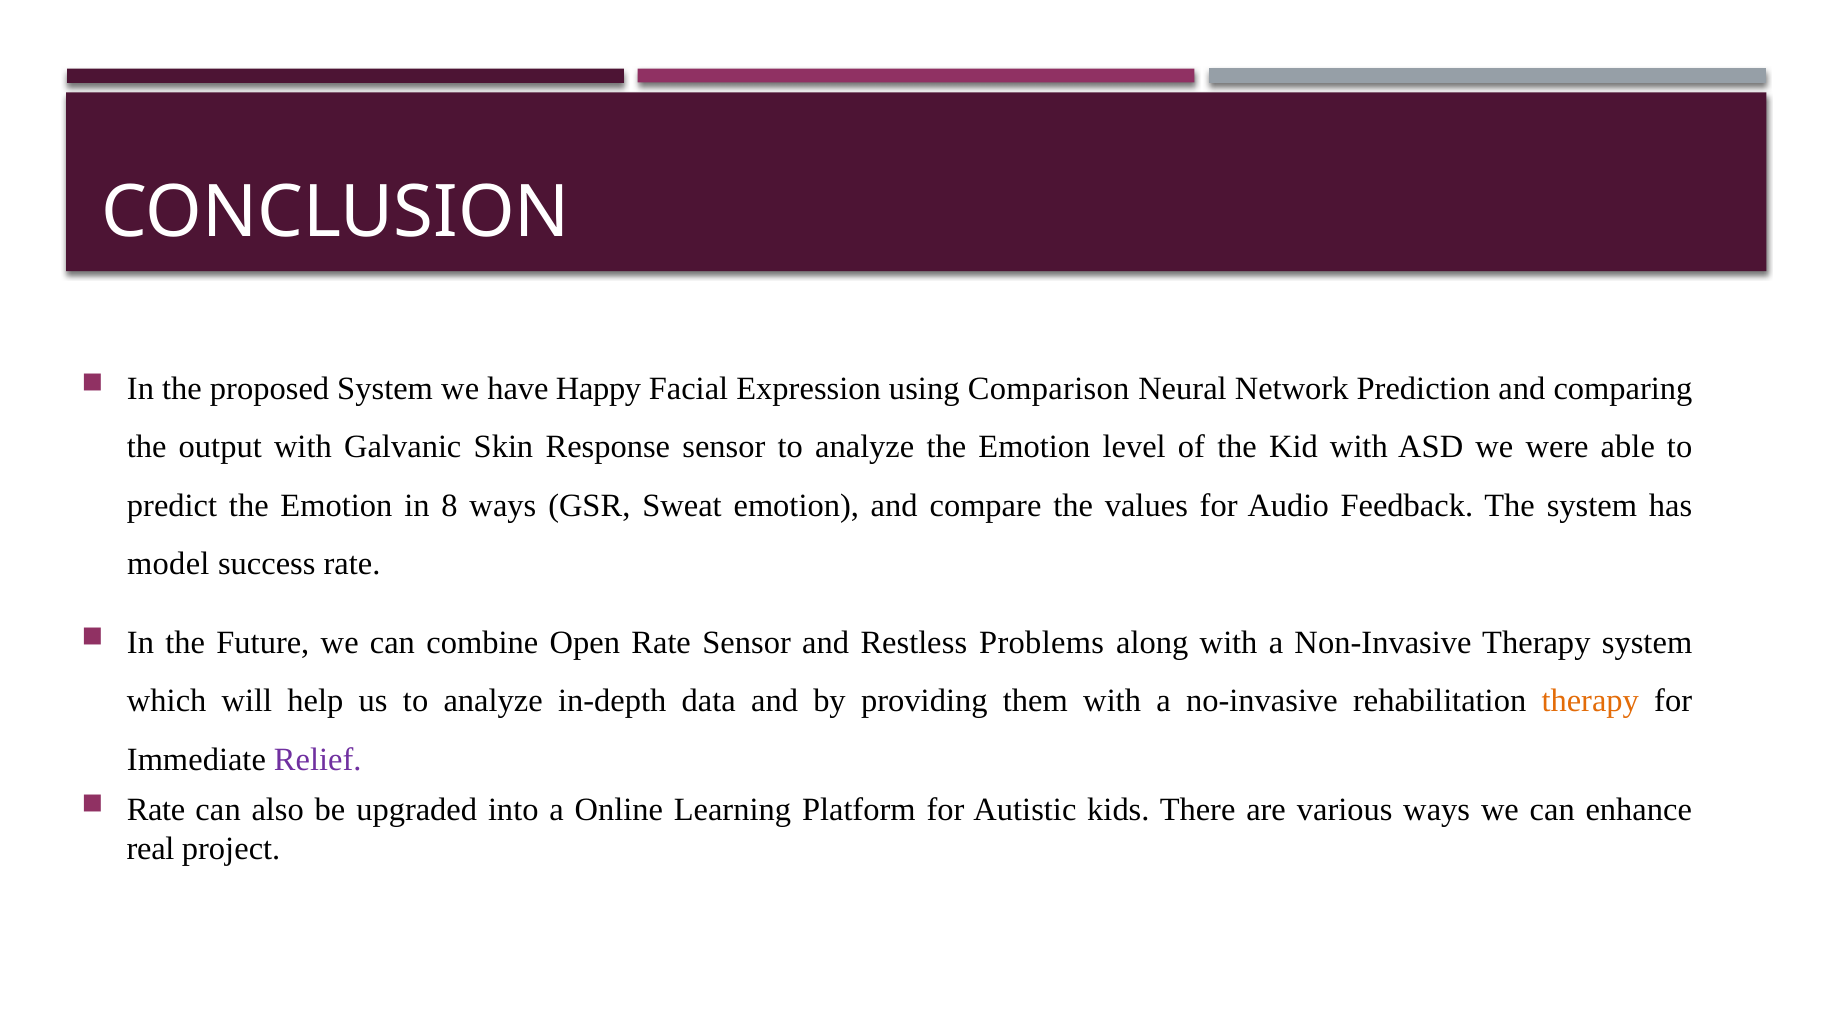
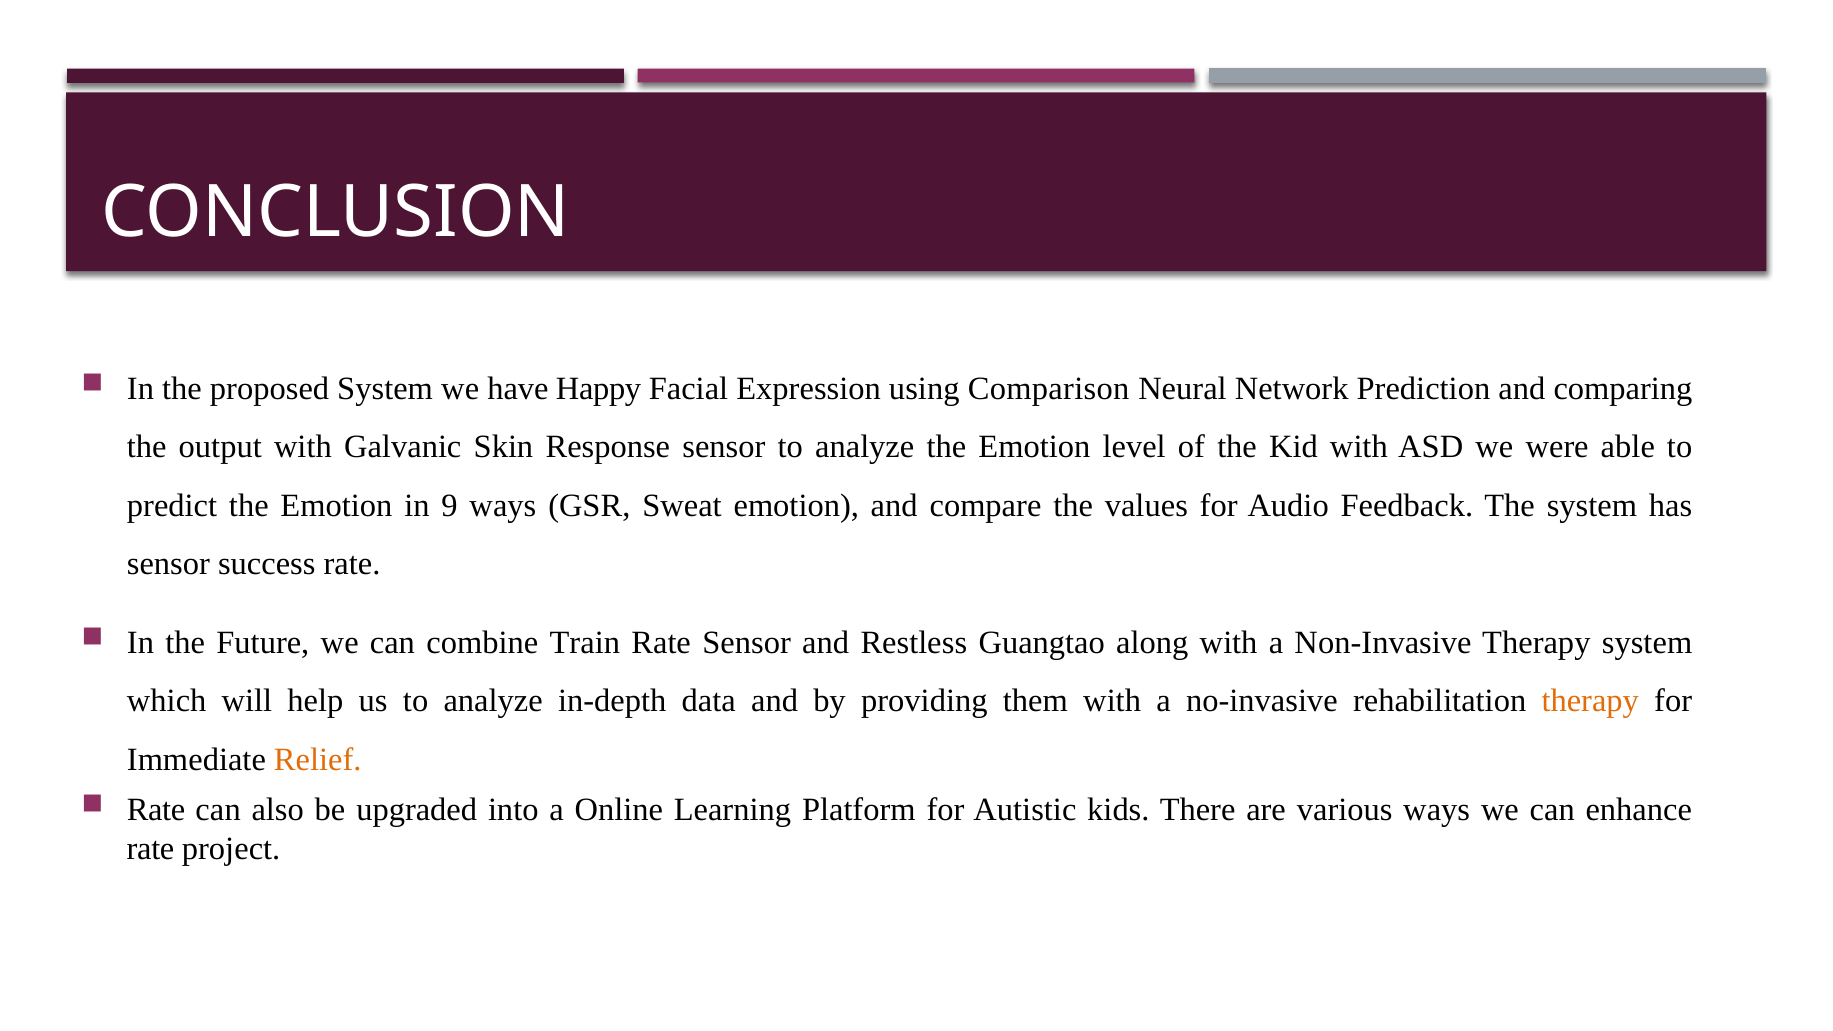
8: 8 -> 9 (450, 506)
model: model -> sensor (168, 564)
Open: Open -> Train (585, 642)
Problems: Problems -> Guangtao (1042, 642)
Relief colour: purple -> orange (318, 759)
real: real -> rate (151, 849)
